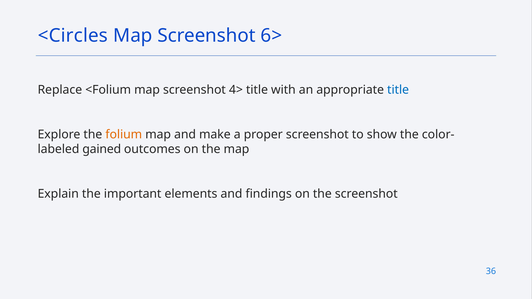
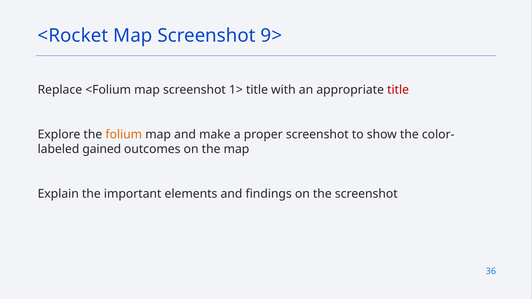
<Circles: <Circles -> <Rocket (73, 36)
6>: 6> -> 9> (271, 36)
4>: 4> -> 1> (236, 90)
title colour: blue -> red (398, 90)
